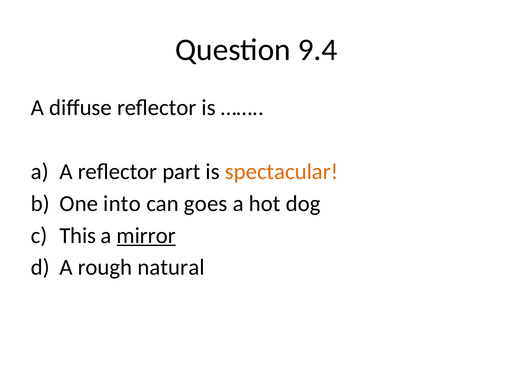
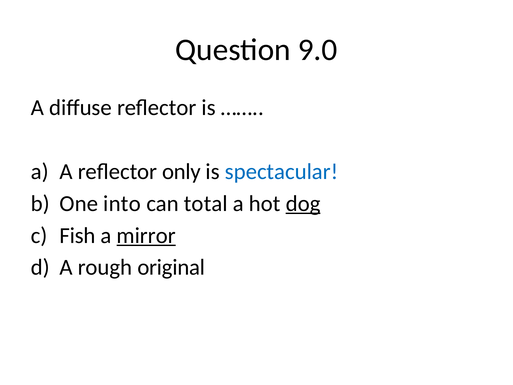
9.4: 9.4 -> 9.0 (318, 50)
part: part -> only (182, 171)
spectacular colour: orange -> blue (282, 171)
goes: goes -> total (206, 203)
dog underline: none -> present (303, 203)
This: This -> Fish (78, 235)
natural: natural -> original (171, 267)
